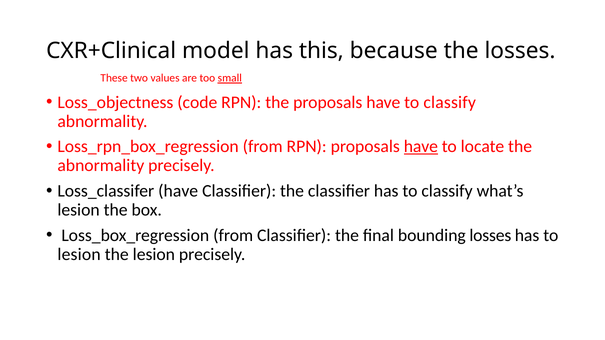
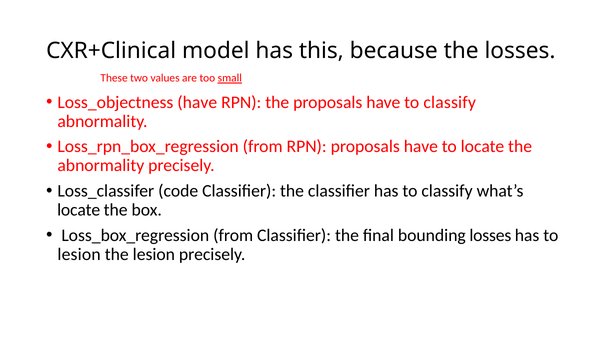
Loss_objectness code: code -> have (197, 102)
have underline: present -> none (421, 147)
Loss_classifer have: have -> code (178, 191)
lesion: lesion -> locate (79, 210)
